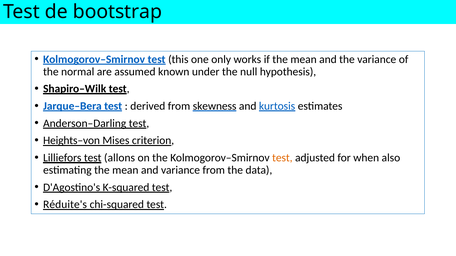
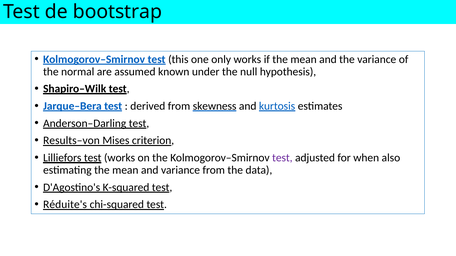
Heights–von: Heights–von -> Results–von (71, 141)
test allons: allons -> works (120, 158)
test colour: orange -> purple (282, 158)
